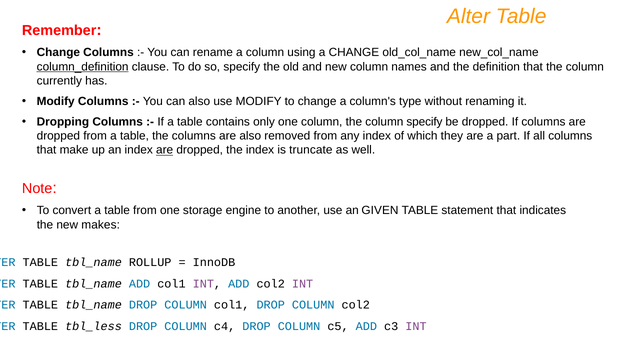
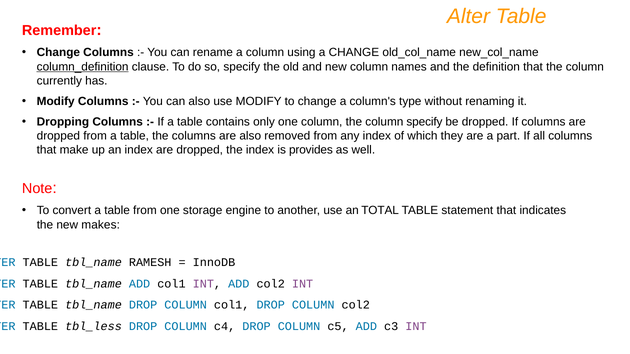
are underline: present -> none (165, 150)
truncate: truncate -> provides (311, 150)
GIVEN: GIVEN -> TOTAL (380, 211)
ROLLUP: ROLLUP -> RAMESH (150, 263)
